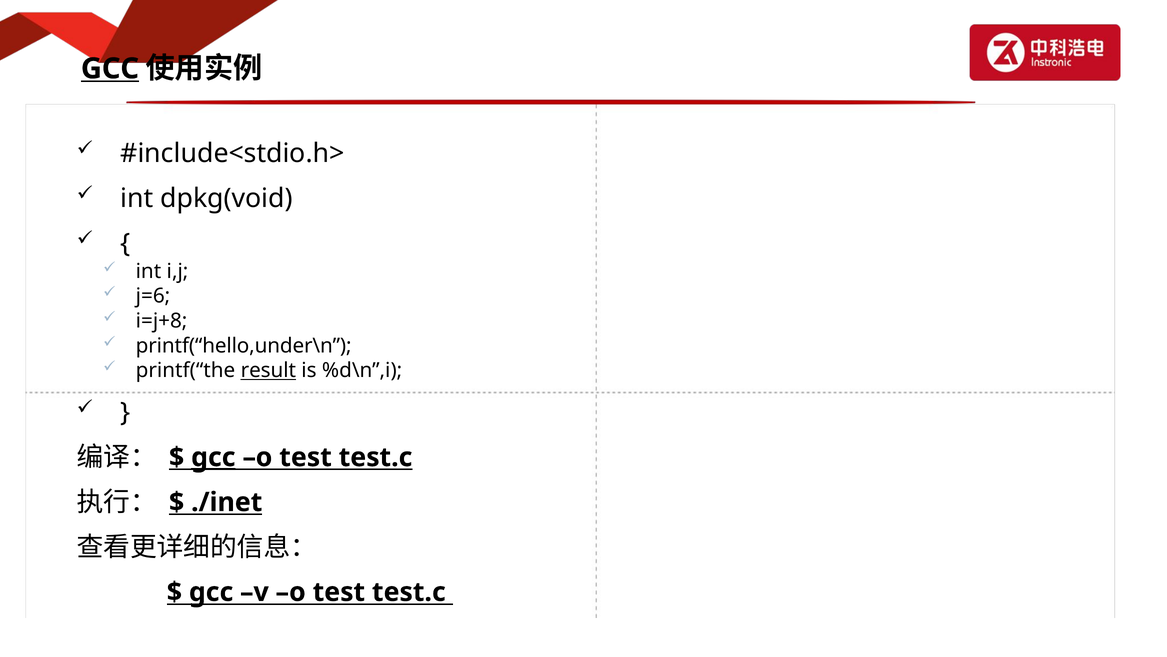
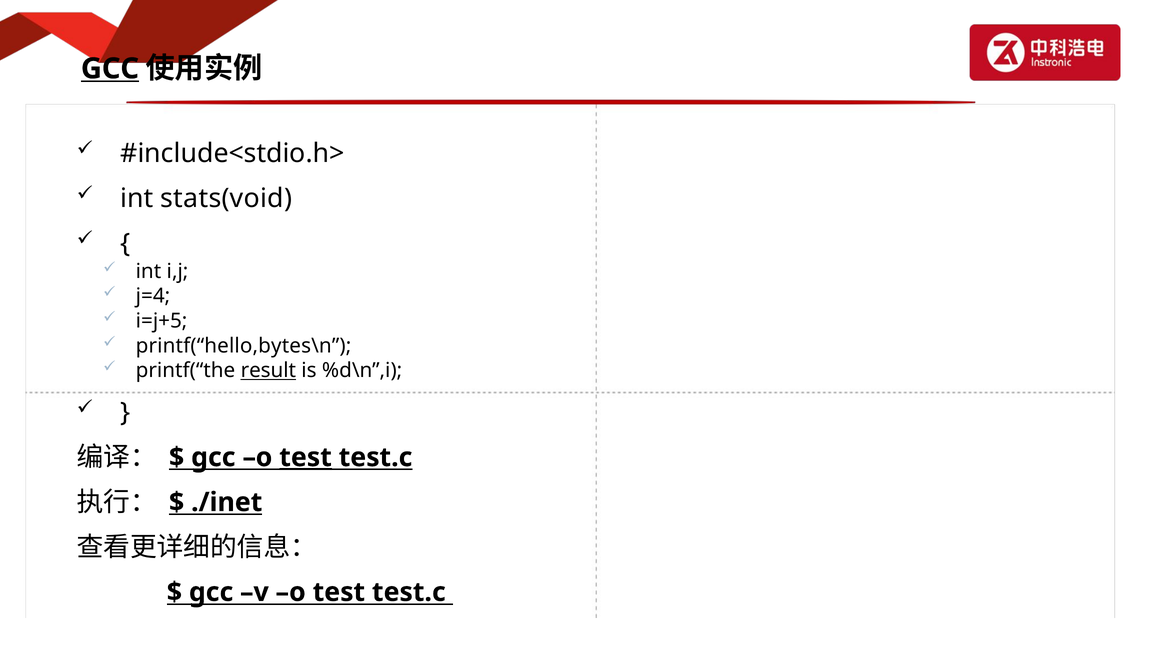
dpkg(void: dpkg(void -> stats(void (226, 198)
j=6: j=6 -> j=4 (153, 296)
i=j+8: i=j+8 -> i=j+5 (162, 321)
printf(“hello,under\n: printf(“hello,under\n -> printf(“hello,bytes\n (244, 346)
gcc underline: present -> none (213, 457)
test underline: none -> present (306, 457)
